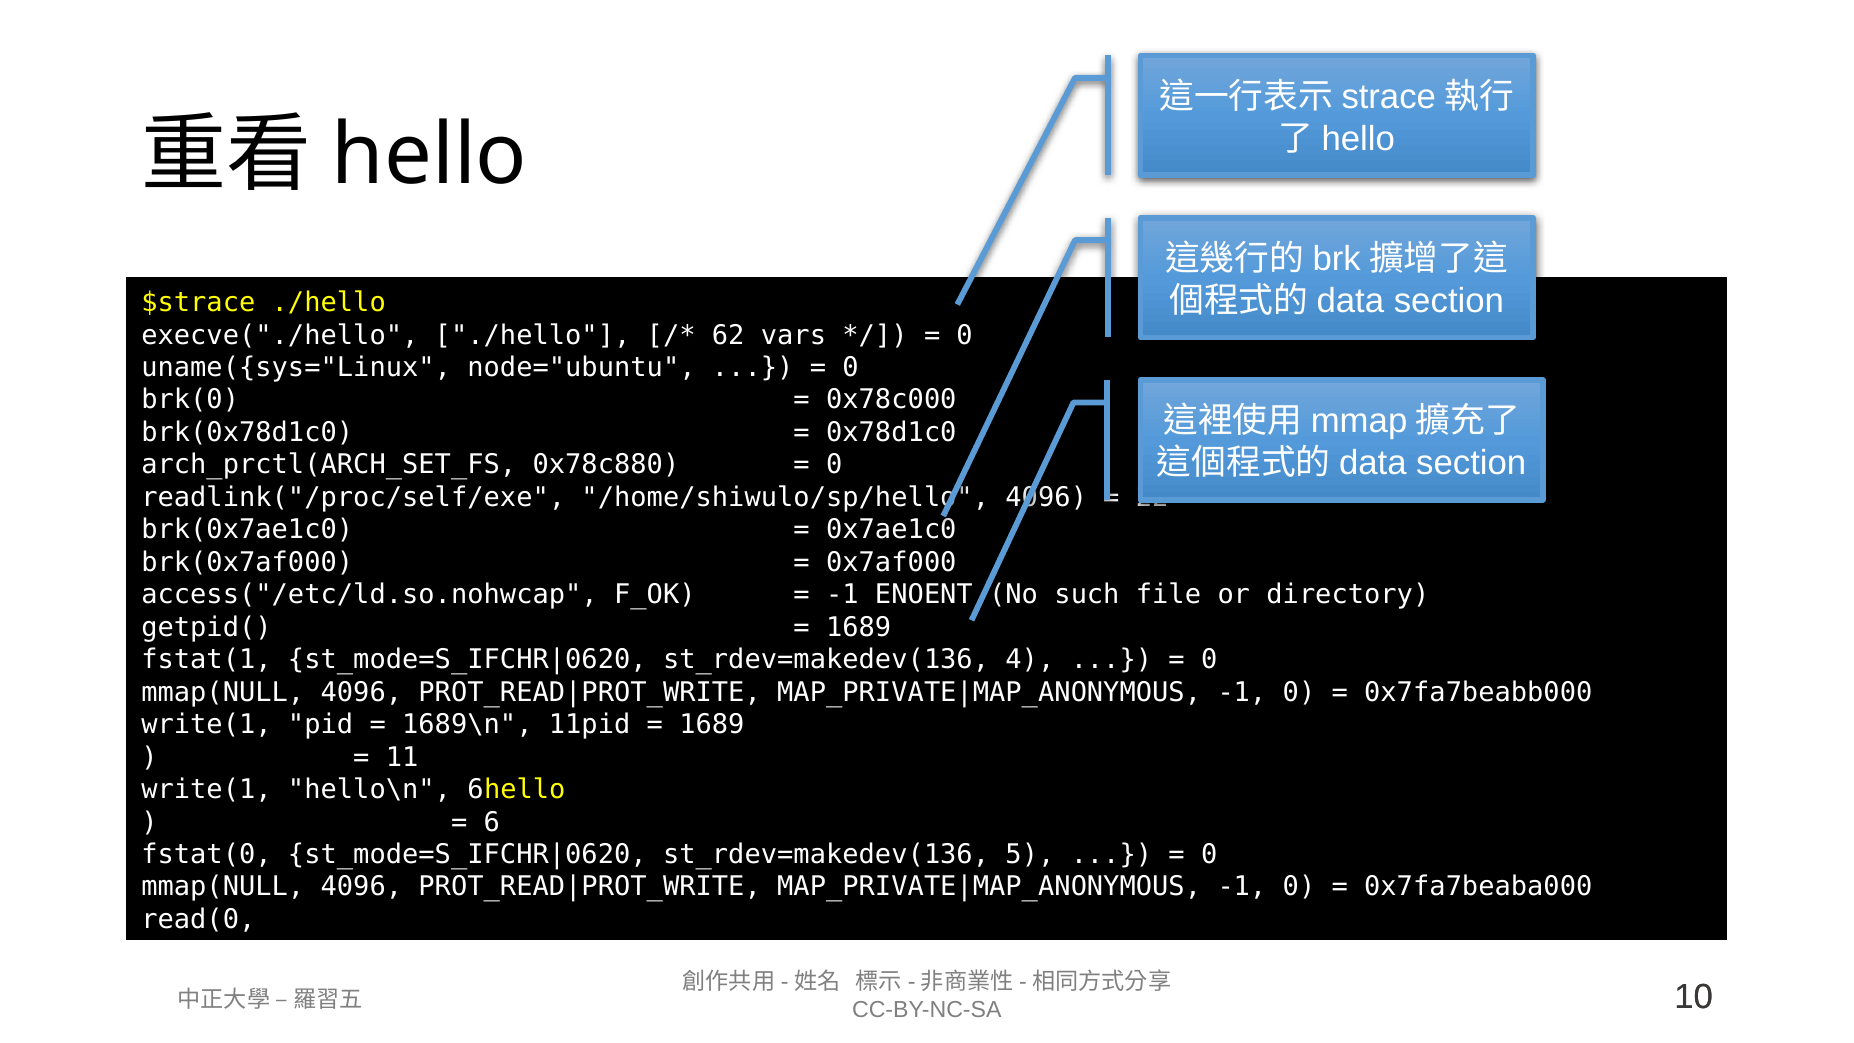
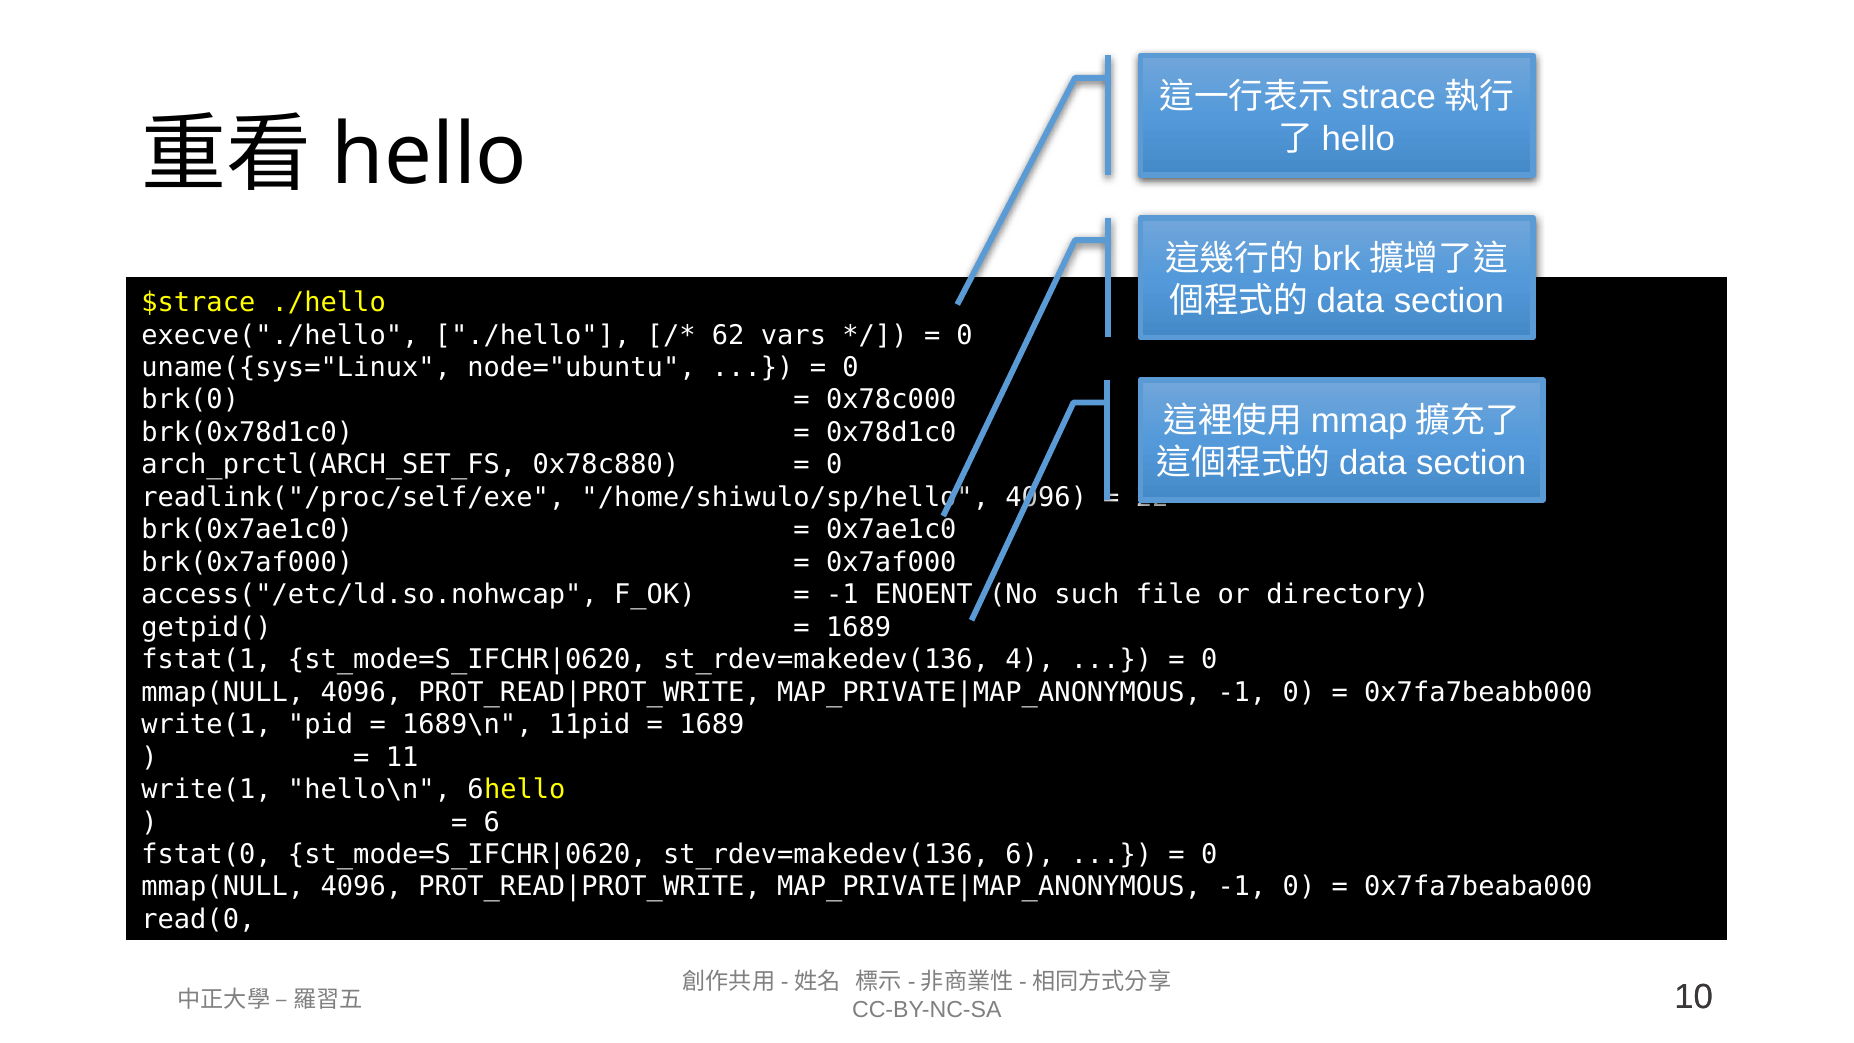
st_rdev=makedev(136 5: 5 -> 6 (1030, 854)
